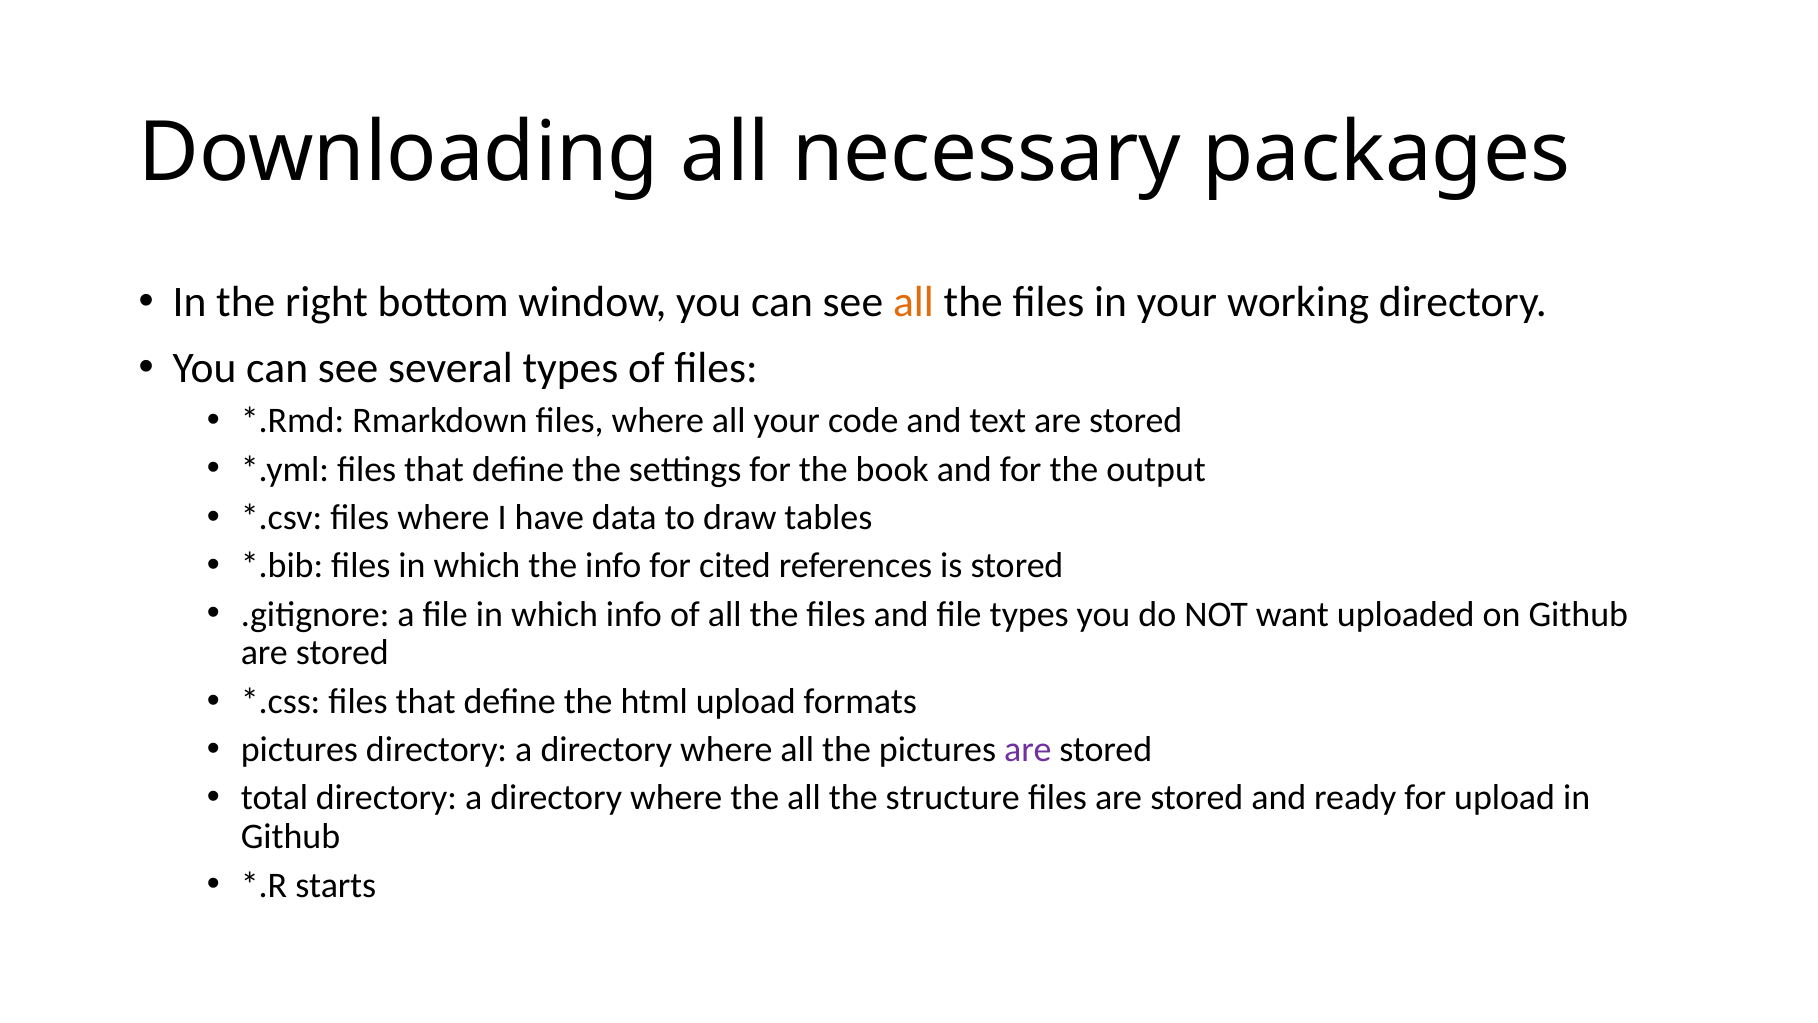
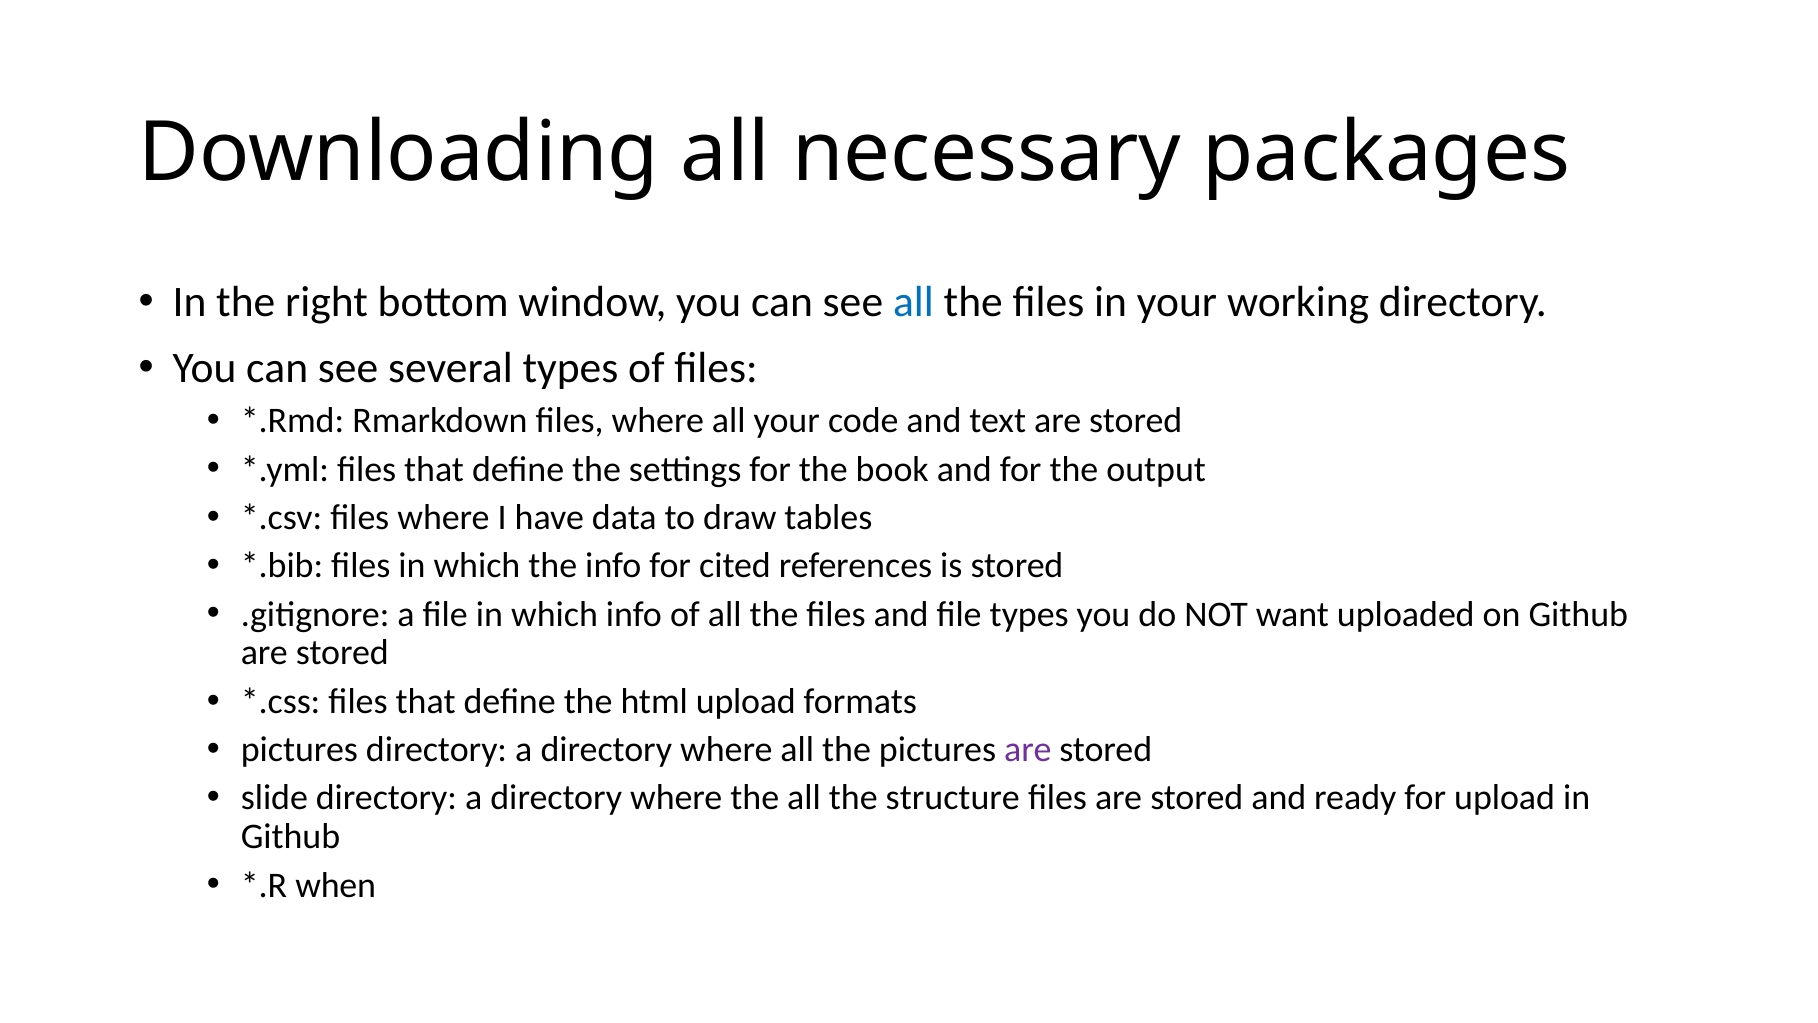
all colour: orange -> blue (913, 302)
total: total -> slide (274, 798)
starts: starts -> when (336, 885)
